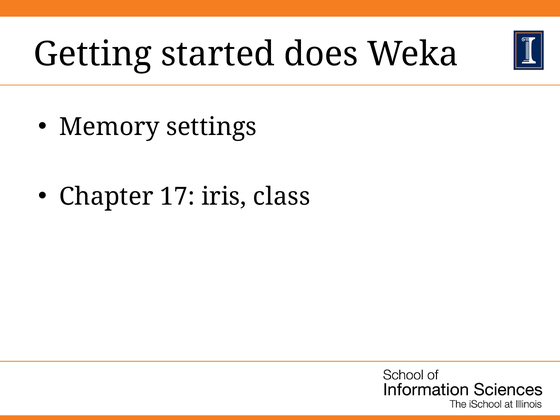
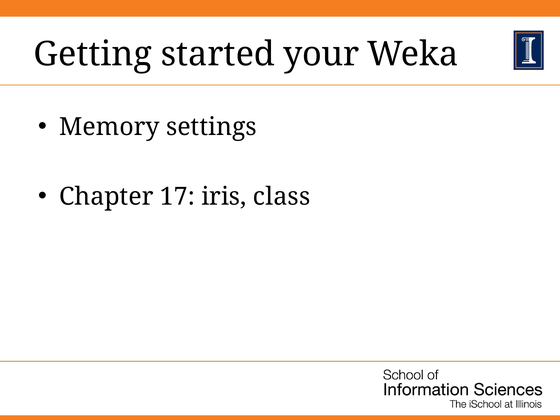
does: does -> your (321, 54)
